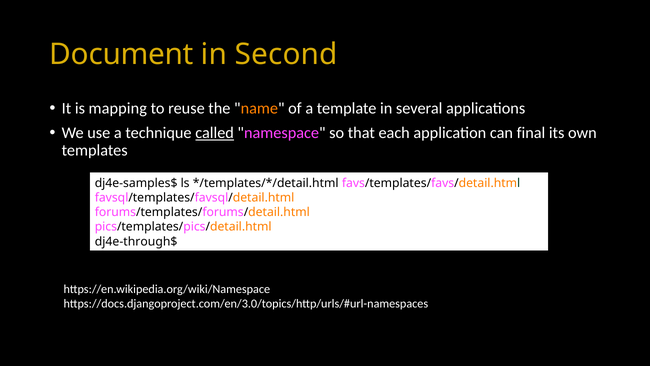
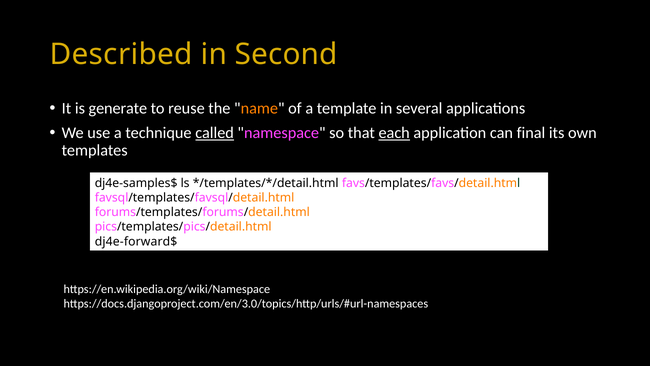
Document: Document -> Described (121, 55)
mapping: mapping -> generate (118, 108)
each underline: none -> present (394, 133)
dj4e-through$: dj4e-through$ -> dj4e-forward$ (136, 241)
